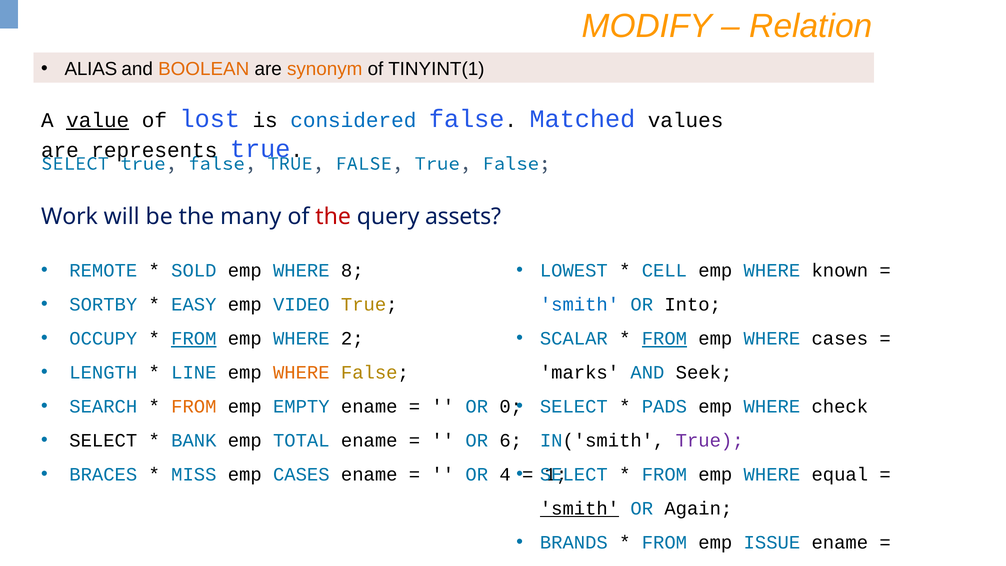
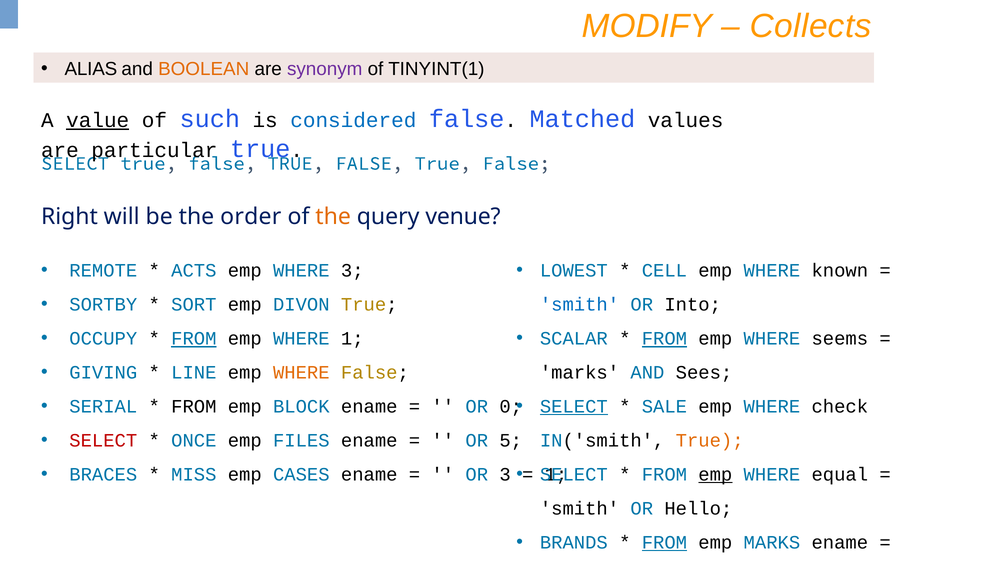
Relation: Relation -> Collects (811, 26)
synonym colour: orange -> purple (325, 69)
lost: lost -> such (210, 119)
represents: represents -> particular (154, 150)
Work: Work -> Right (69, 216)
many: many -> order (251, 216)
the colour: red -> orange (333, 216)
assets: assets -> venue (463, 216)
SOLD: SOLD -> ACTS (194, 271)
WHERE 8: 8 -> 3 (352, 271)
EASY: EASY -> SORT (194, 305)
VIDEO: VIDEO -> DIVON (301, 305)
WHERE 2: 2 -> 1 (352, 339)
WHERE cases: cases -> seems (840, 338)
LENGTH: LENGTH -> GIVING (103, 372)
Seek: Seek -> Sees (704, 372)
SEARCH: SEARCH -> SERIAL (103, 406)
FROM colour: orange -> black (194, 406)
EMPTY: EMPTY -> BLOCK (301, 406)
SELECT underline: none -> present (574, 406)
PADS: PADS -> SALE (664, 406)
SELECT colour: black -> red (103, 440)
BANK: BANK -> ONCE (194, 440)
TOTAL: TOTAL -> FILES (301, 440)
6: 6 -> 5 (511, 440)
True colour: purple -> orange (710, 440)
OR 4: 4 -> 3 (505, 474)
emp underline: none -> present (715, 474)
smith underline: present -> none (580, 508)
Again: Again -> Hello (698, 508)
FROM underline: none -> present (664, 542)
emp ISSUE: ISSUE -> MARKS (772, 542)
